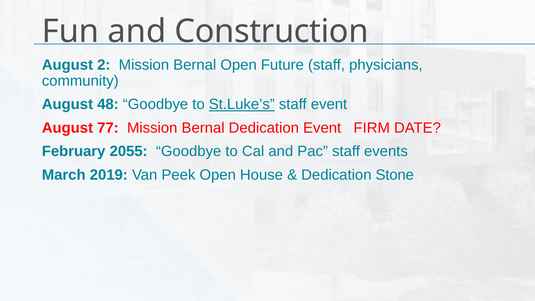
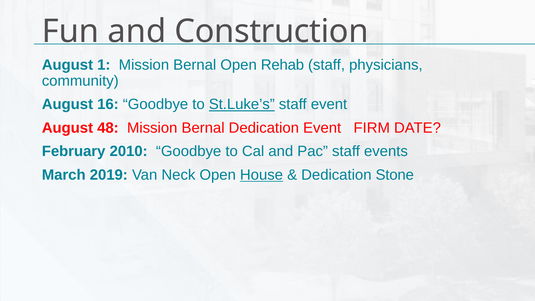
2: 2 -> 1 (104, 65)
Future: Future -> Rehab (282, 65)
48: 48 -> 16 (108, 104)
77: 77 -> 48 (108, 128)
2055: 2055 -> 2010 (129, 151)
Peek: Peek -> Neck (178, 175)
House underline: none -> present (261, 175)
